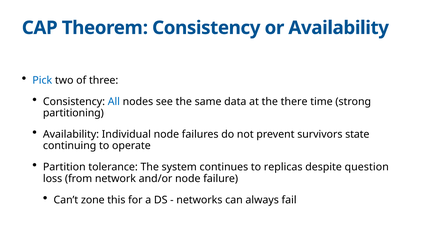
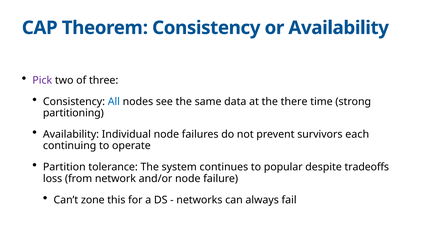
Pick colour: blue -> purple (42, 80)
state: state -> each (357, 134)
replicas: replicas -> popular (283, 167)
question: question -> tradeoffs (367, 167)
